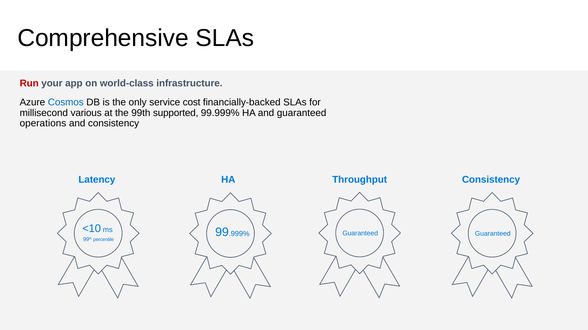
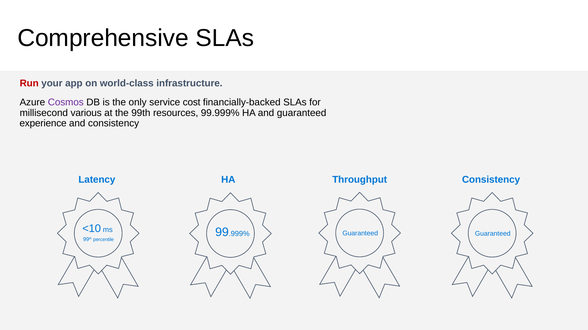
Cosmos colour: blue -> purple (66, 103)
supported: supported -> resources (176, 113)
operations: operations -> experience (43, 124)
